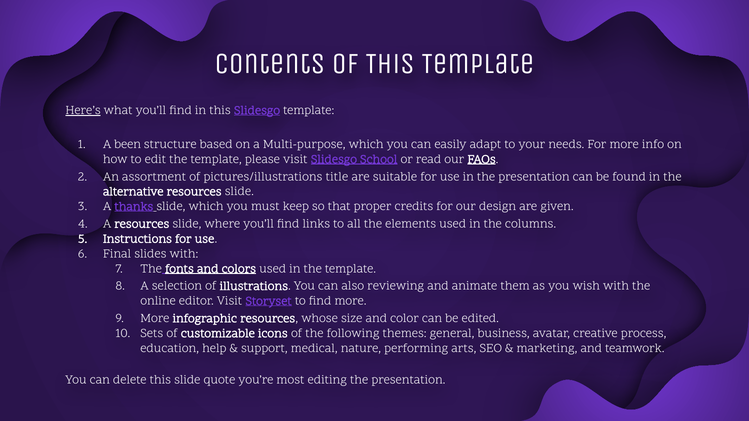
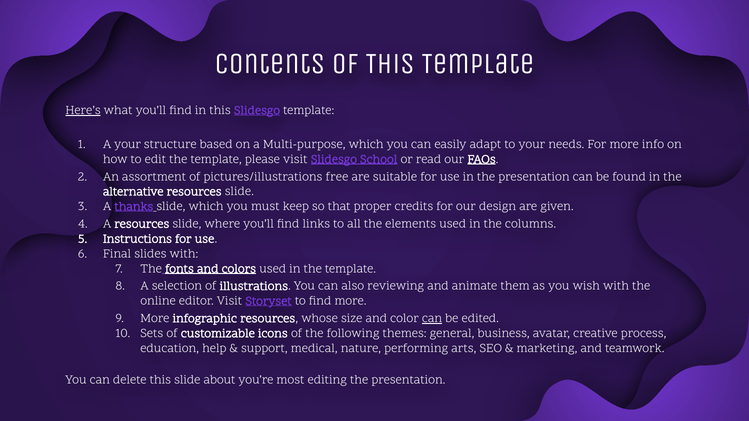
A been: been -> your (128, 144)
title: title -> free (337, 177)
can underline: none -> present (432, 318)
quote: quote -> about (220, 380)
